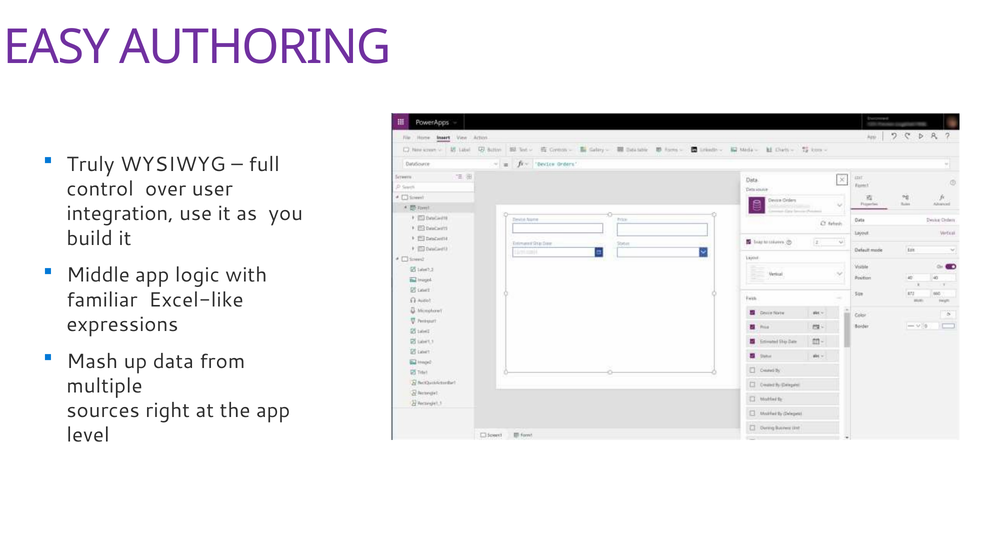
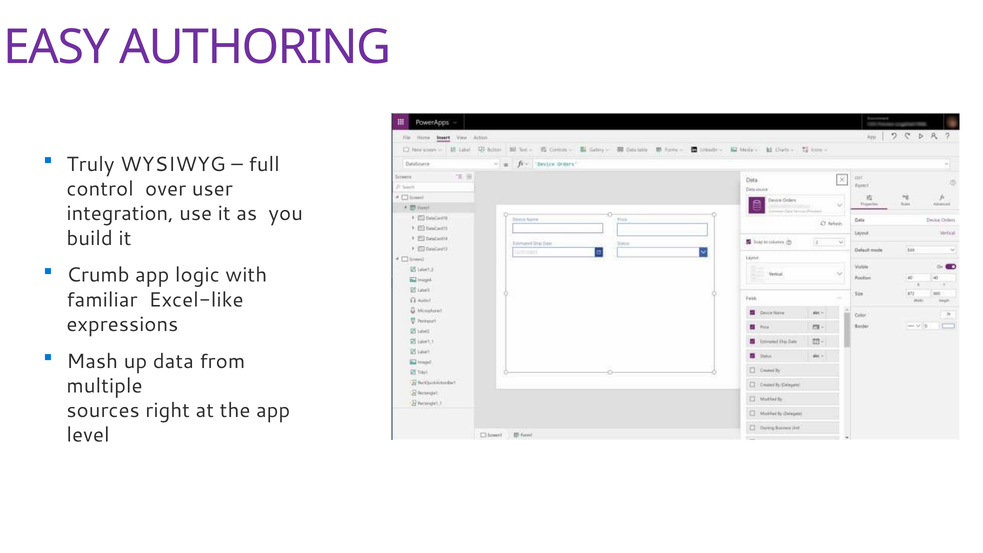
Middle: Middle -> Crumb (98, 275)
